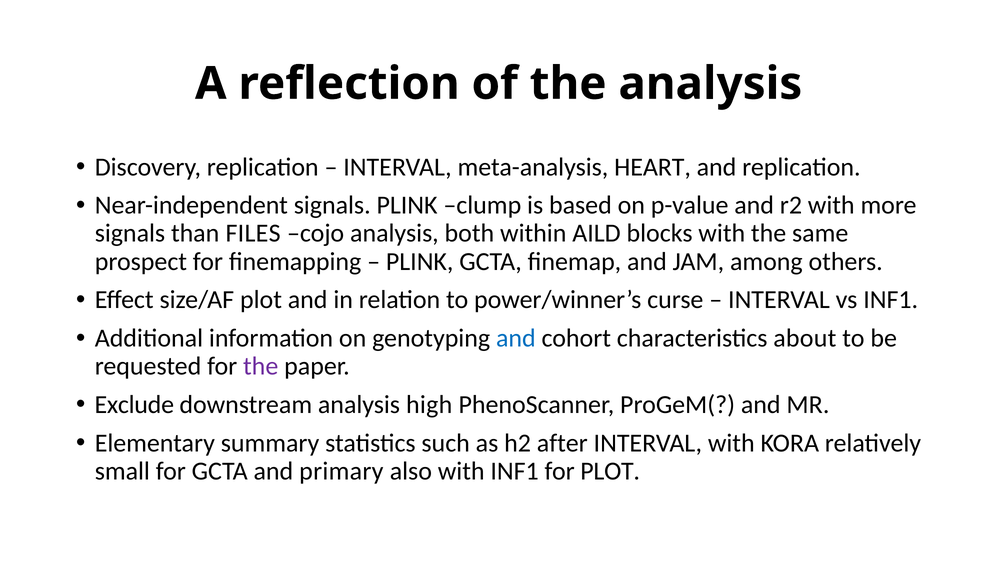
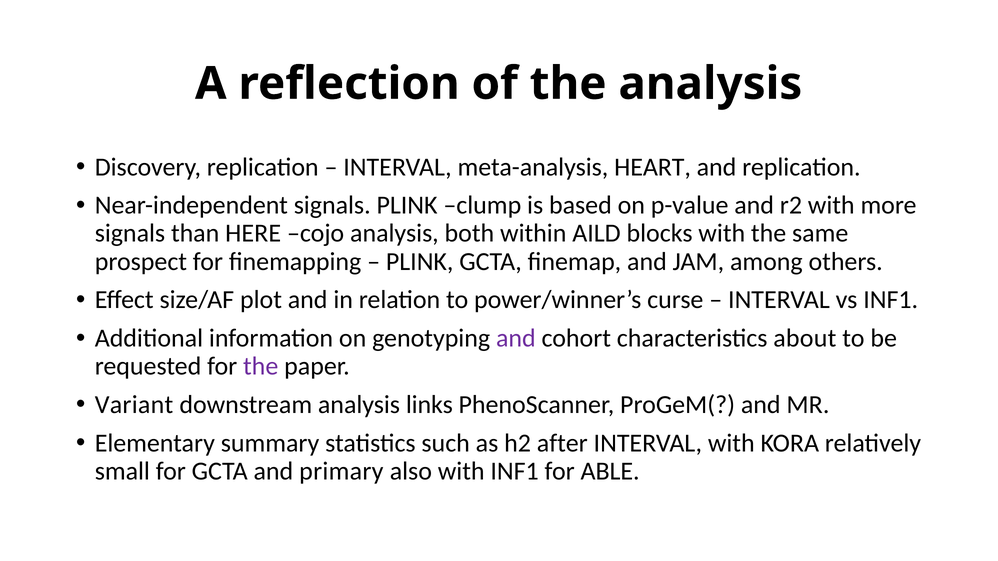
FILES: FILES -> HERE (253, 234)
and colour: blue -> purple (516, 339)
Exclude: Exclude -> Variant (134, 405)
high: high -> links (429, 405)
for PLOT: PLOT -> ABLE (610, 472)
